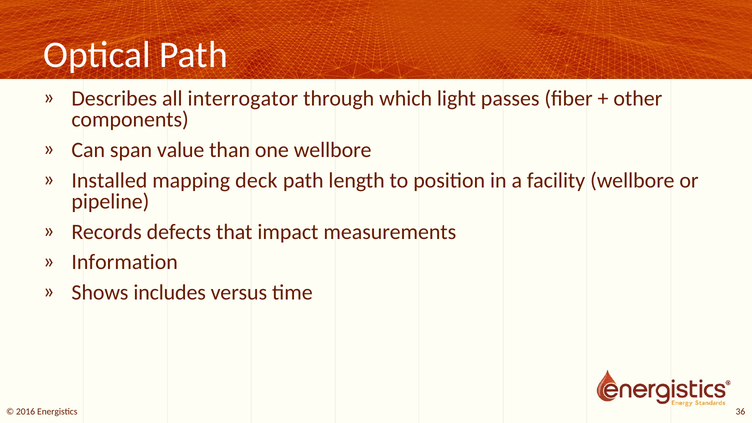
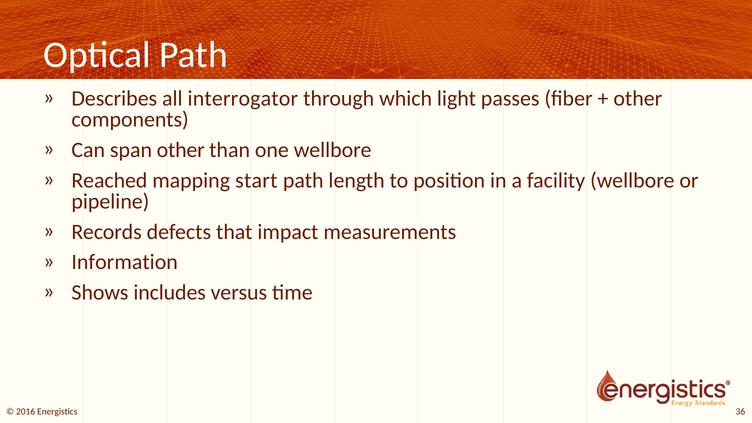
span value: value -> other (181, 150)
Installed: Installed -> Reached (109, 180)
deck: deck -> start (256, 180)
